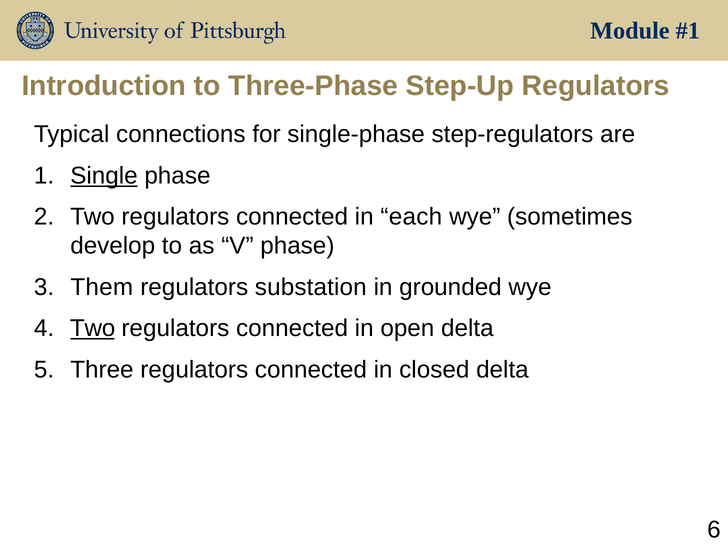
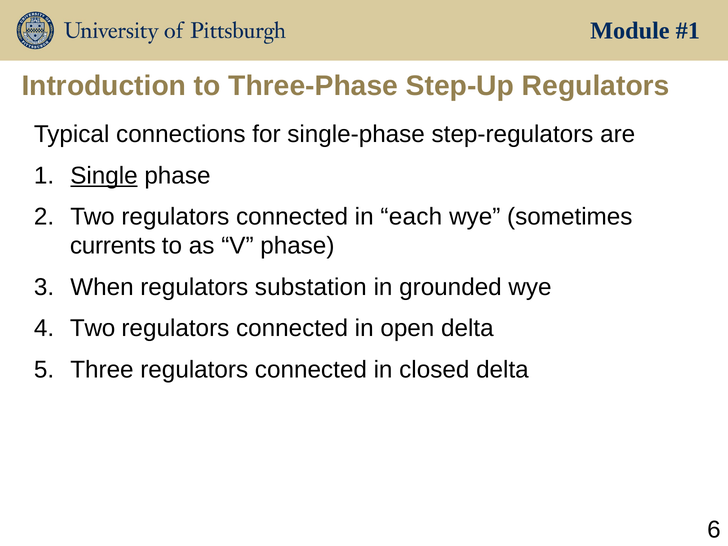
develop: develop -> currents (113, 246)
Them: Them -> When (102, 287)
Two underline: present -> none (93, 328)
